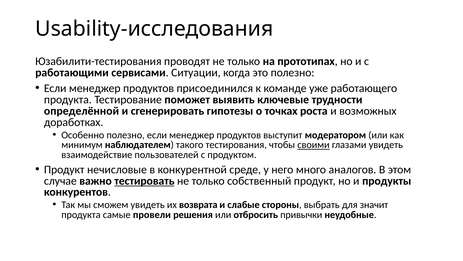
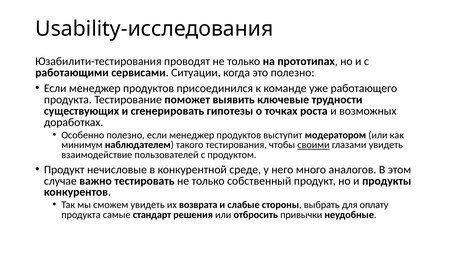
определённой: определённой -> существующих (82, 111)
тестировать underline: present -> none (144, 180)
значит: значит -> оплату (374, 204)
провели: провели -> стандарт (152, 214)
